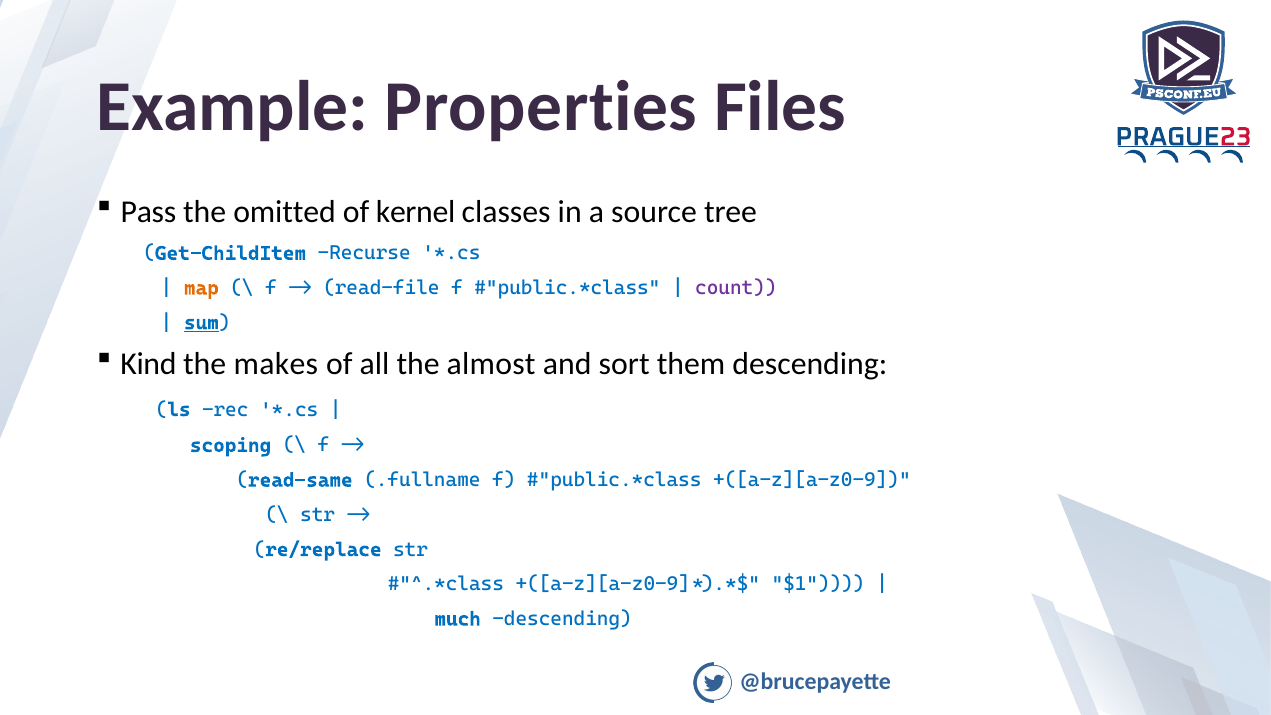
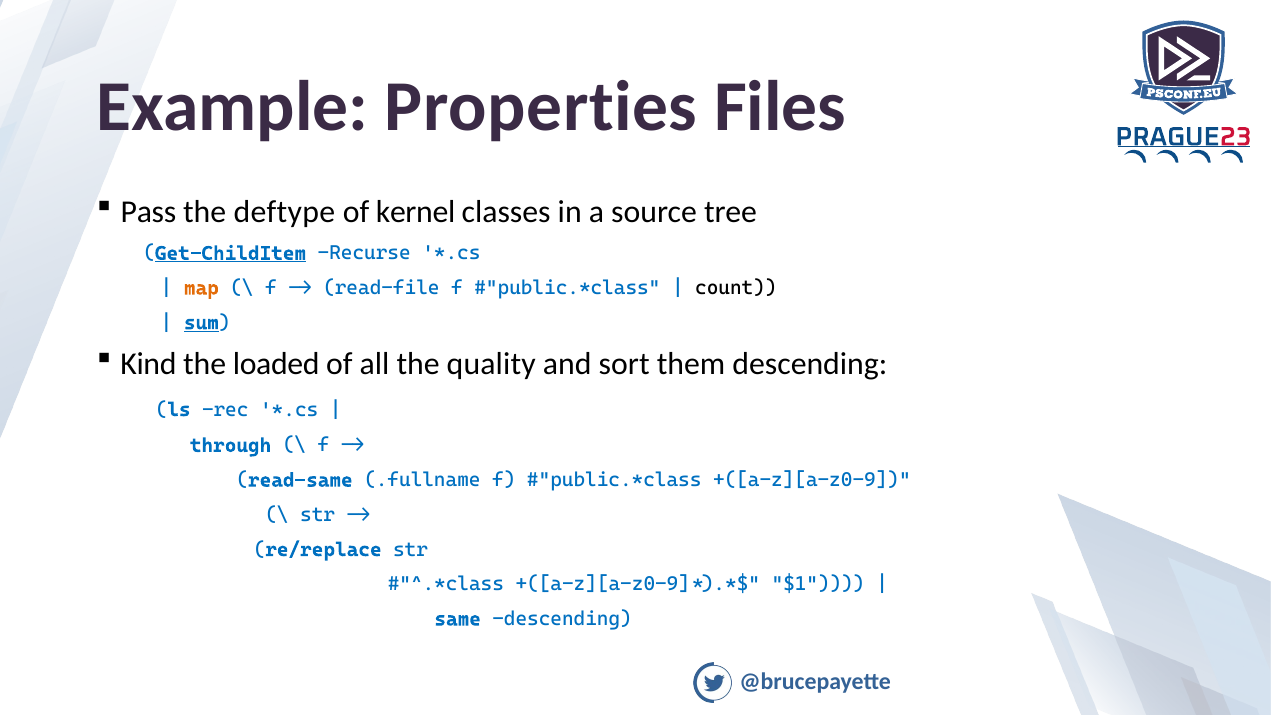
omitted: omitted -> deftype (284, 212)
Get-ChildItem underline: none -> present (231, 253)
count colour: purple -> black (736, 288)
makes: makes -> loaded (276, 364)
almost: almost -> quality (491, 364)
scoping: scoping -> through (231, 445)
much: much -> same (458, 619)
